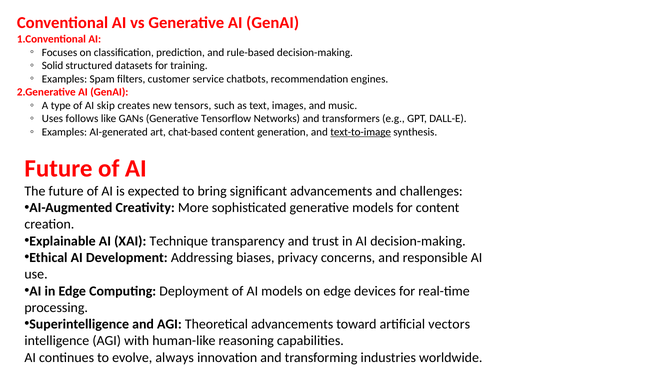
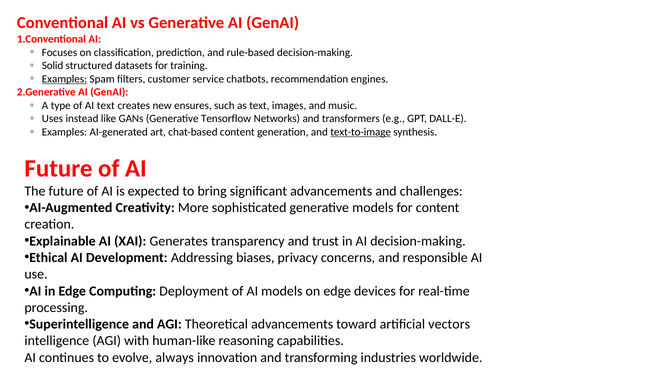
Examples underline: none -> present (64, 79)
AI skip: skip -> text (106, 106)
tensors: tensors -> ensures (193, 106)
follows: follows -> instead (82, 119)
Technique: Technique -> Generates (179, 241)
